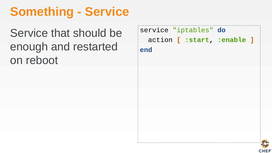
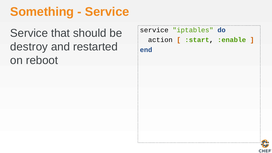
enough: enough -> destroy (29, 47)
